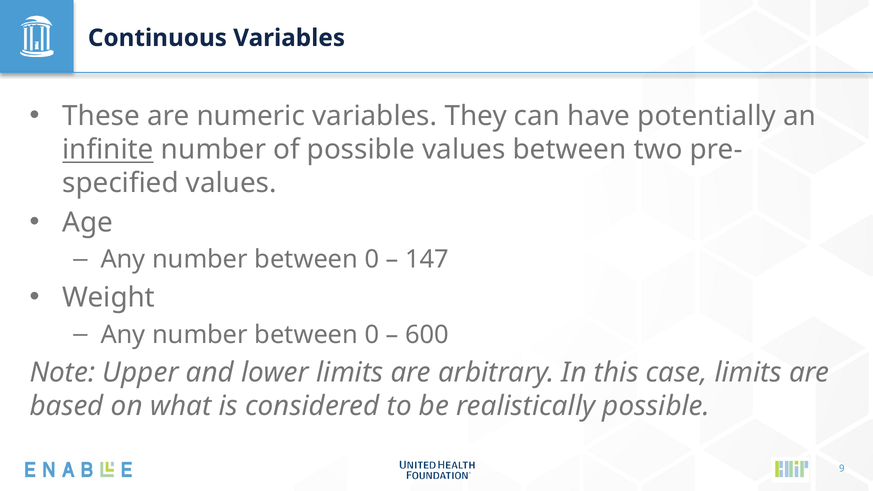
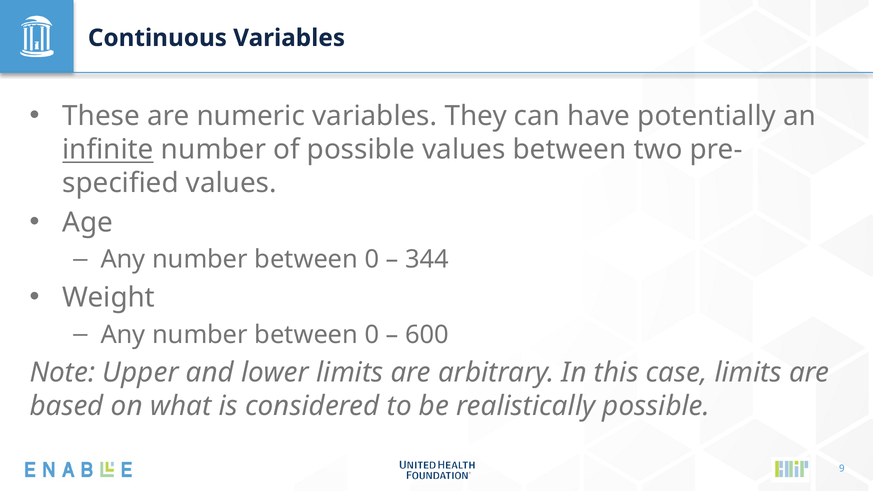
147: 147 -> 344 (427, 260)
